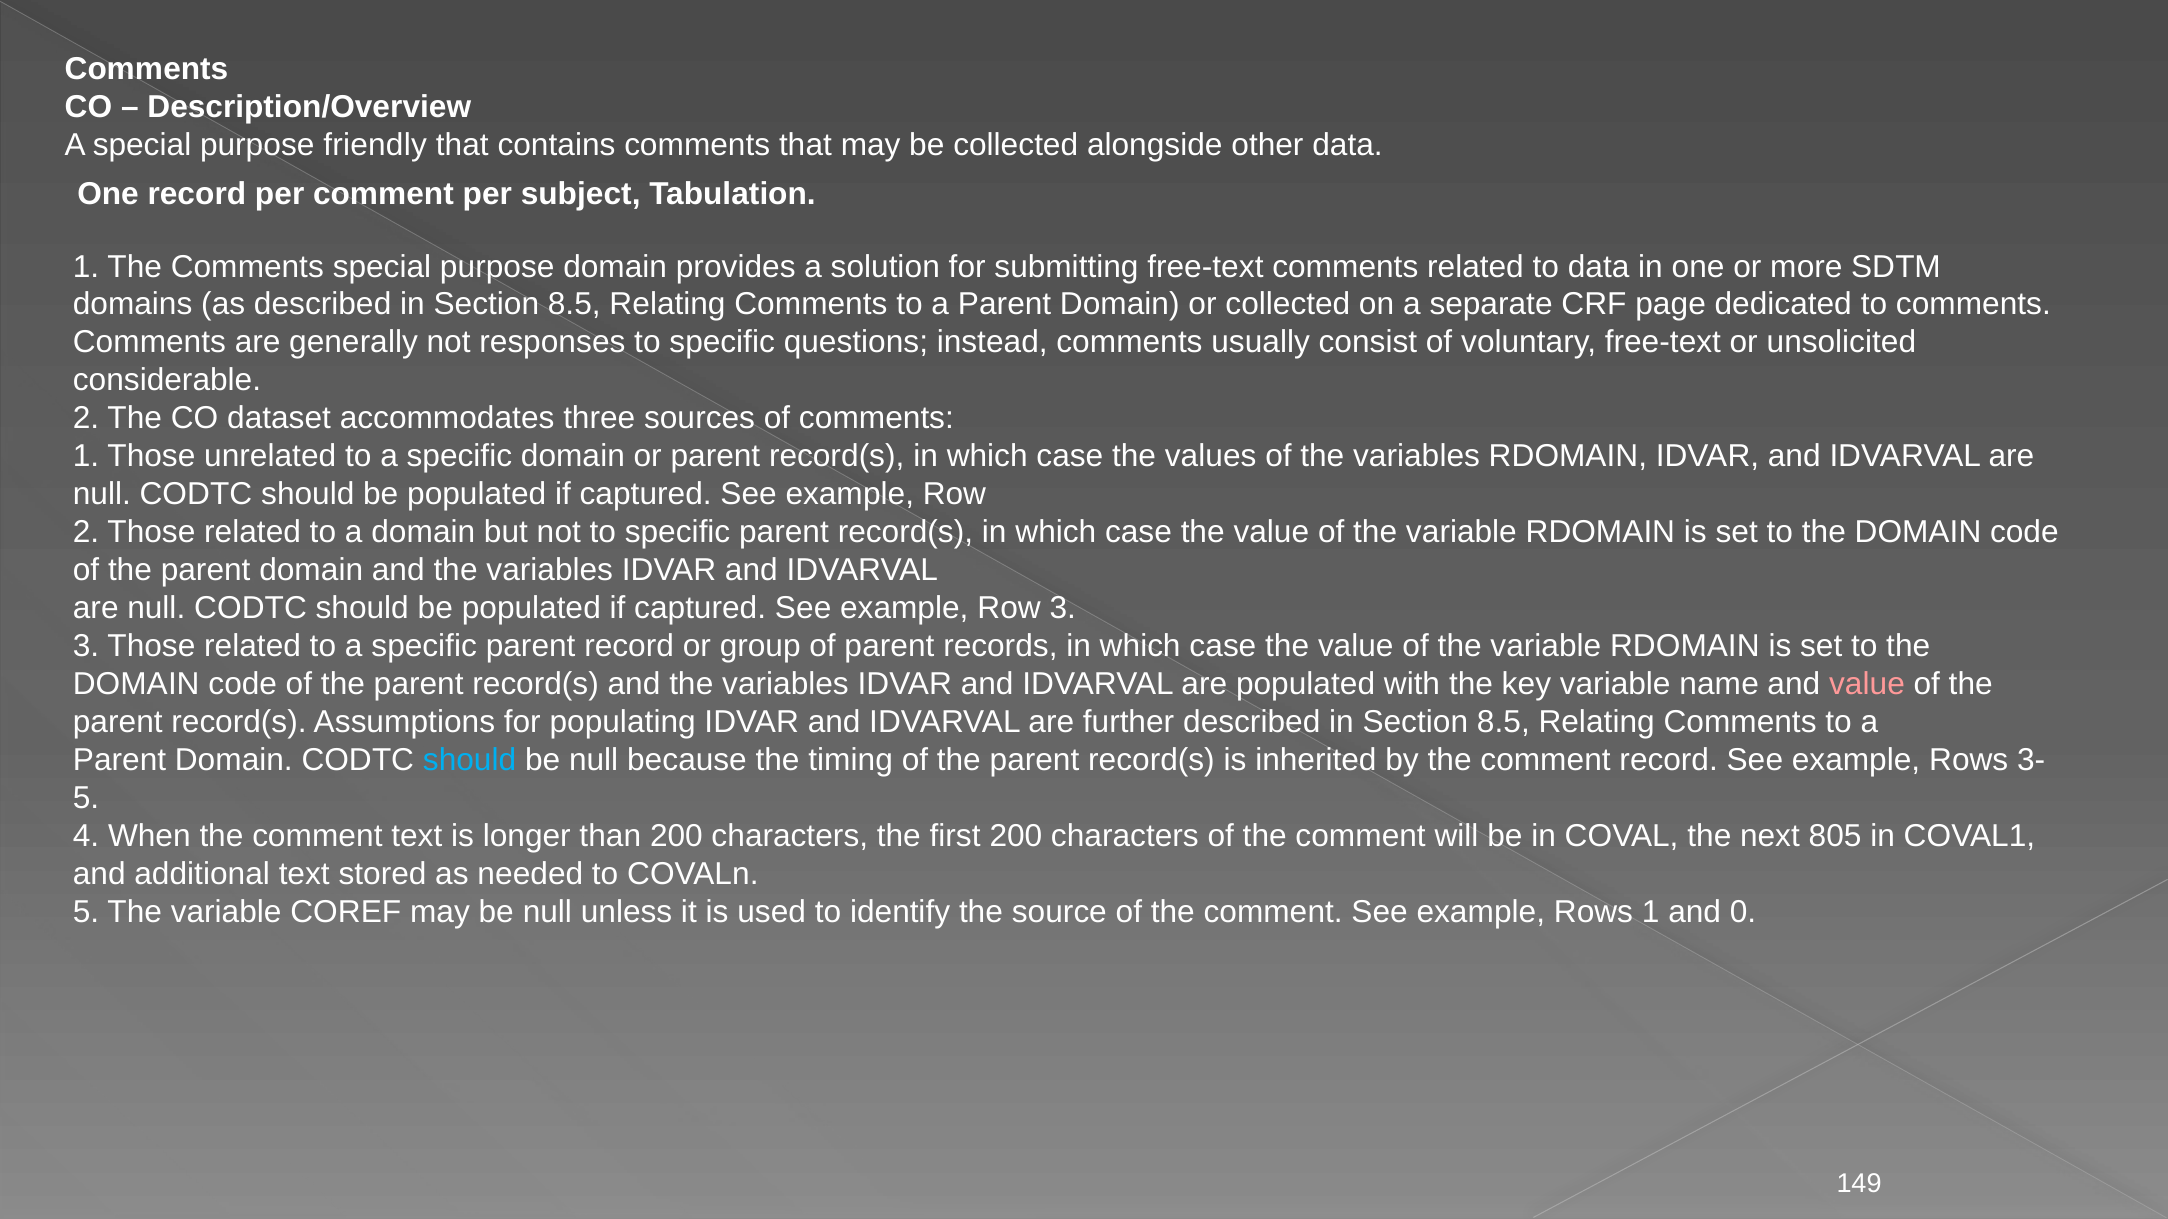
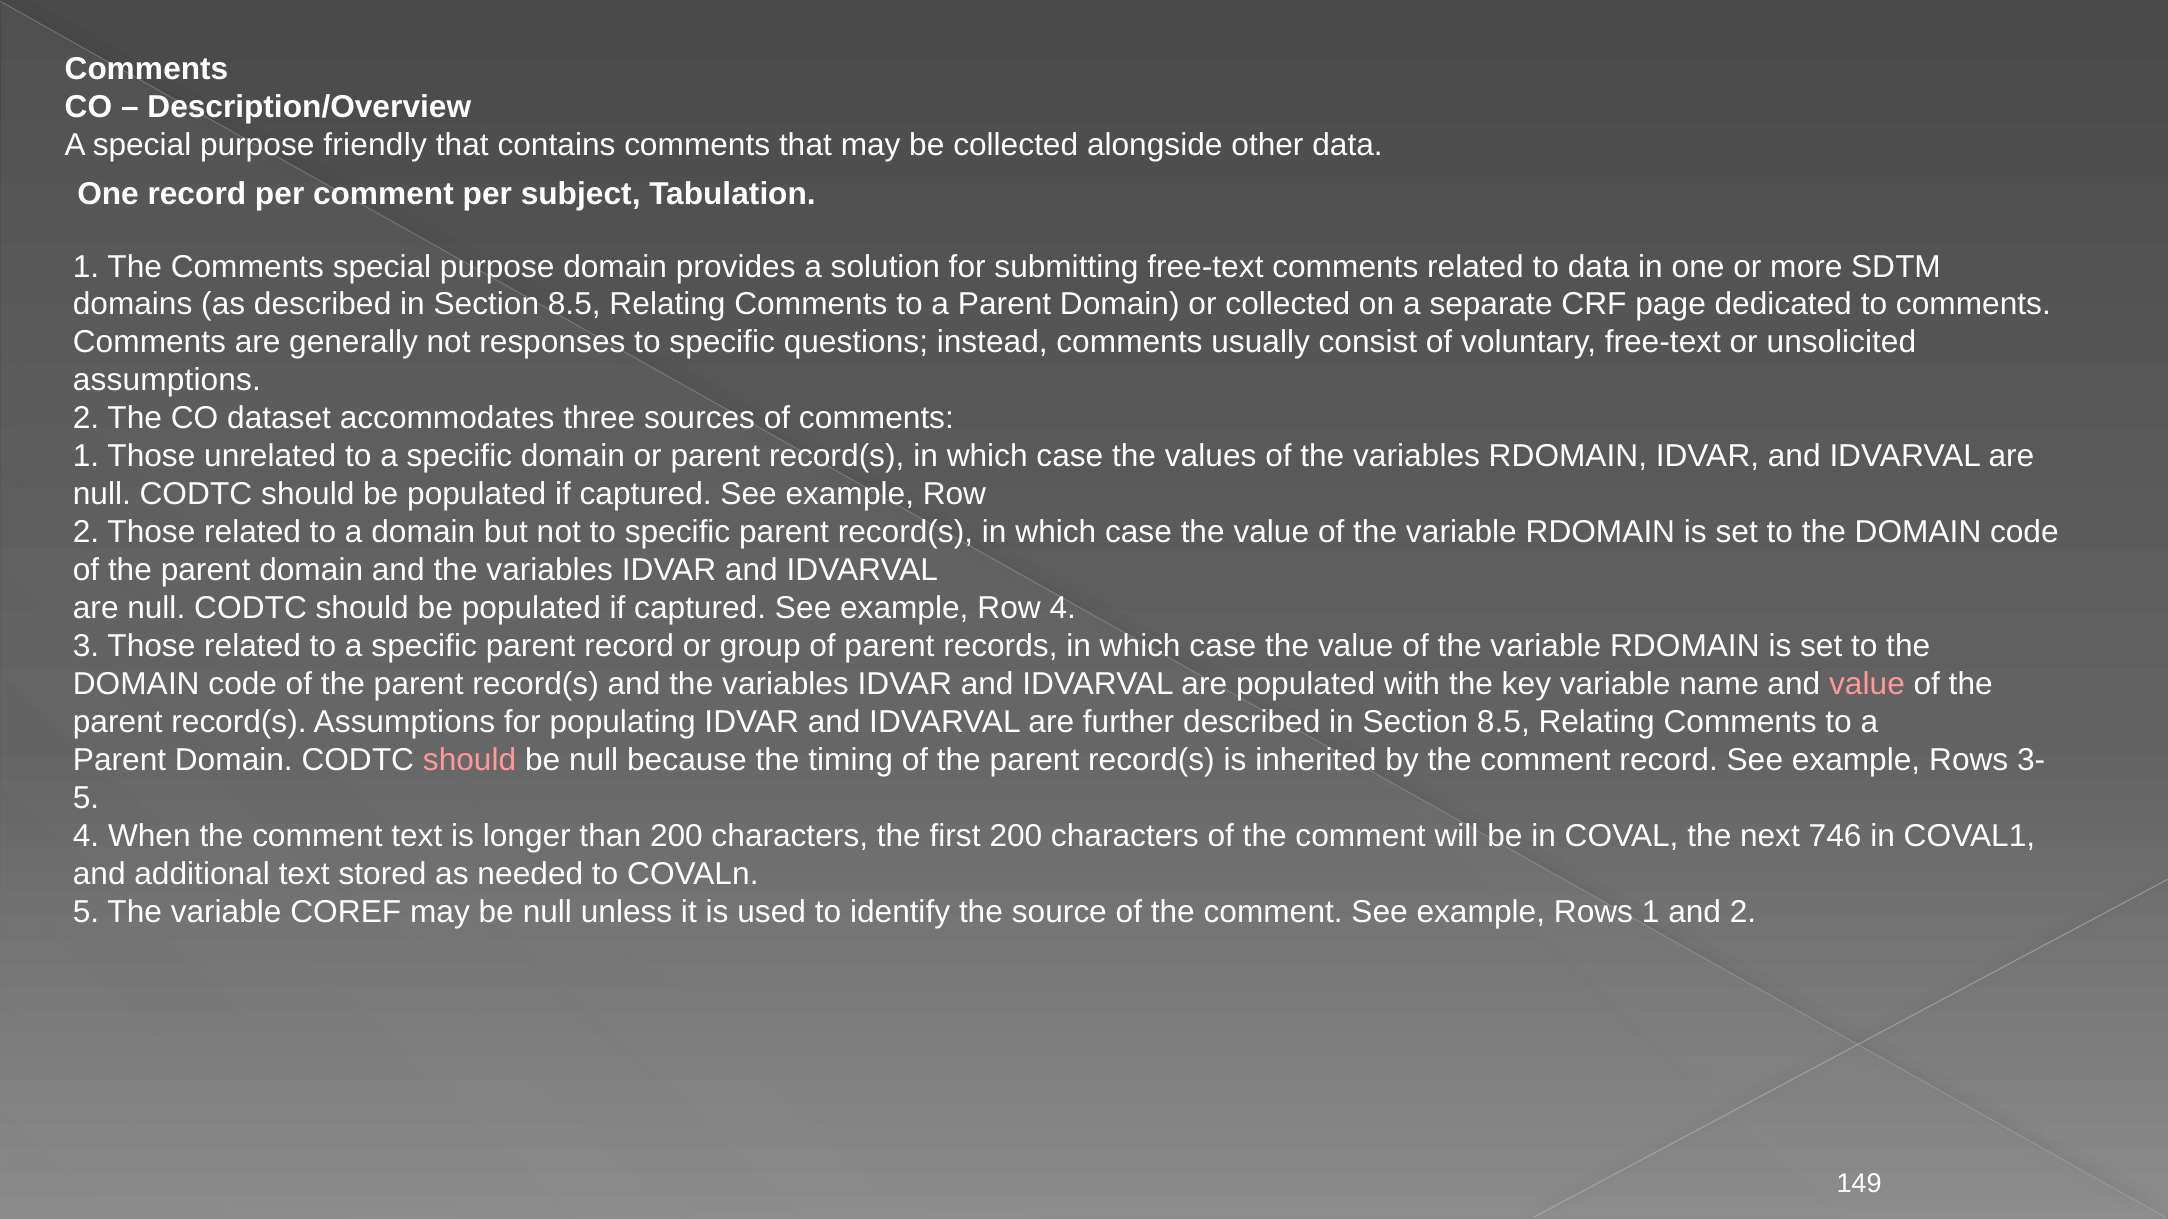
considerable: considerable -> assumptions (167, 381)
Row 3: 3 -> 4 (1063, 608)
should colour: light blue -> pink (470, 760)
805: 805 -> 746 (1835, 836)
and 0: 0 -> 2 (1743, 912)
